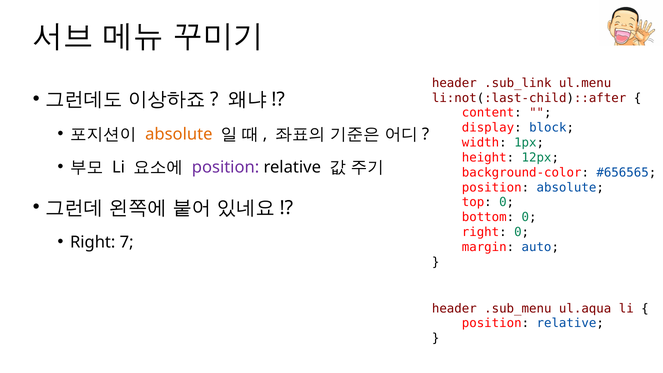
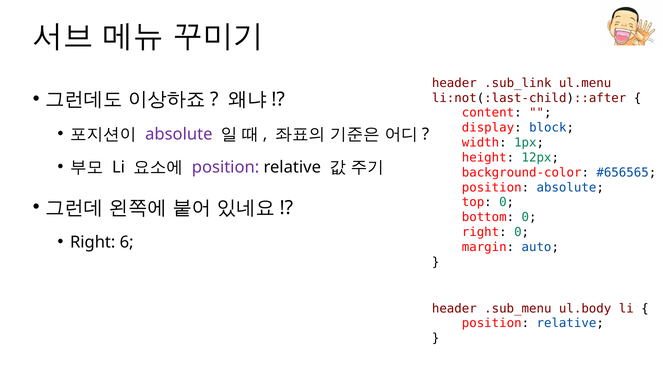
absolute colour: orange -> purple (179, 134)
7: 7 -> 6 (127, 242)
ul.aqua: ul.aqua -> ul.body (585, 308)
